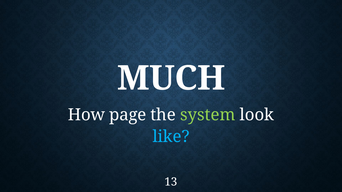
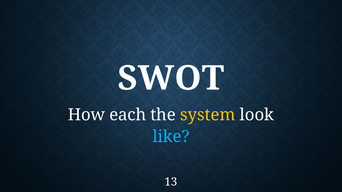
MUCH: MUCH -> SWOT (171, 78)
page: page -> each (128, 115)
system colour: light green -> yellow (208, 115)
